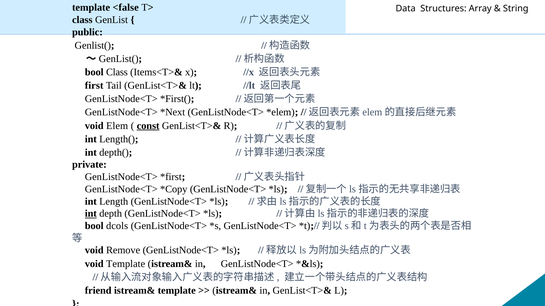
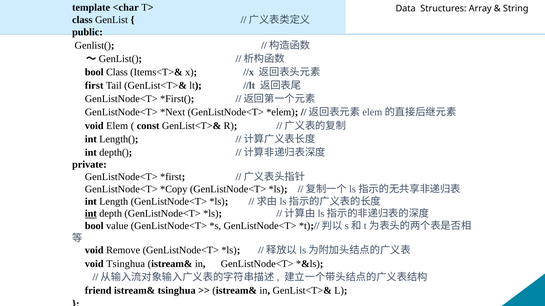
<false: <false -> <char (126, 8)
const underline: present -> none (148, 126)
dcols: dcols -> value (117, 226)
void Template: Template -> Tsinghua (126, 264)
istream& template: template -> tsinghua (177, 291)
